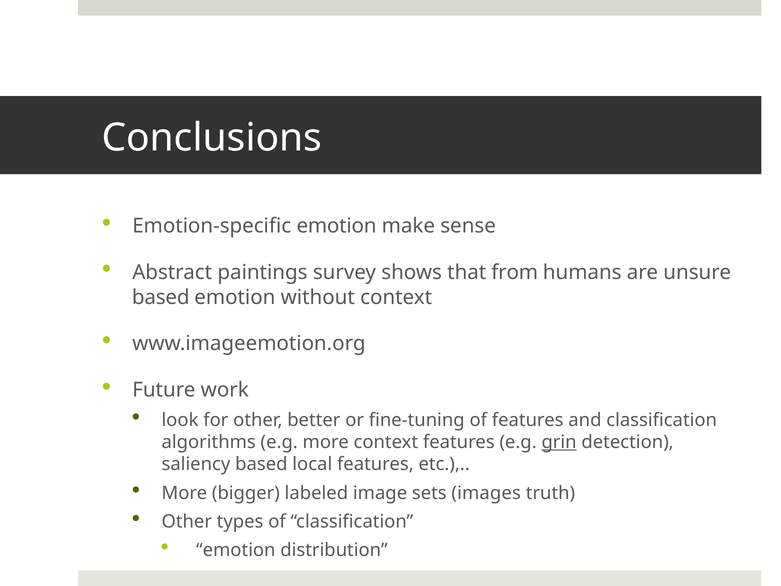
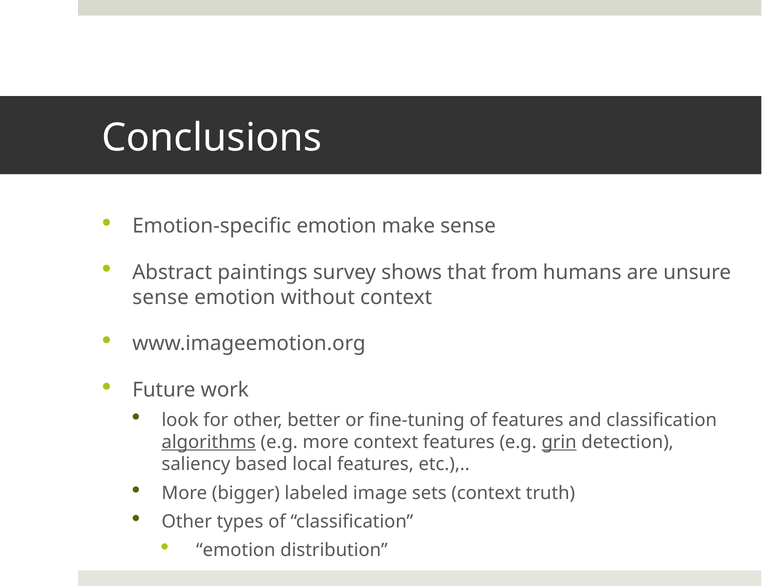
based: based -> sense (161, 297)
algorithms underline: none -> present (209, 442)
sets images: images -> context (486, 493)
